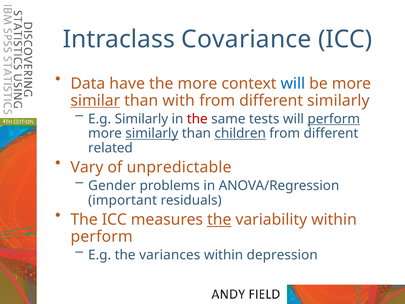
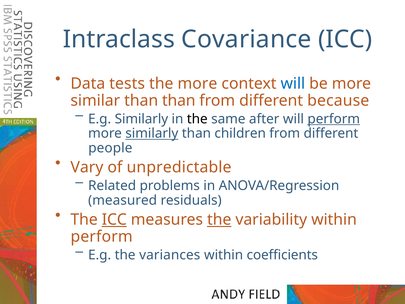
have: have -> tests (127, 83)
similar underline: present -> none (95, 100)
than with: with -> than (179, 100)
different similarly: similarly -> because (338, 100)
the colour: red -> black (197, 119)
tests: tests -> after (264, 119)
children underline: present -> none (240, 133)
related: related -> people (110, 148)
Gender: Gender -> Related (112, 186)
important: important -> measured (123, 200)
ICC underline: none -> present (114, 220)
depression: depression -> coefficients (282, 255)
